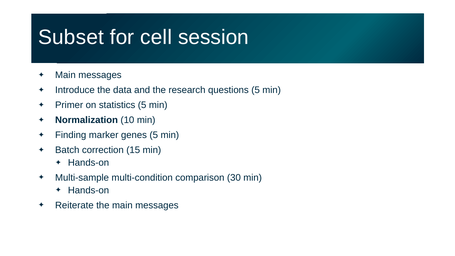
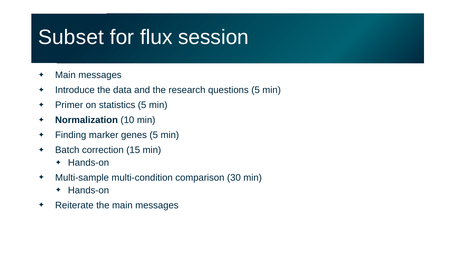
cell: cell -> flux (156, 37)
